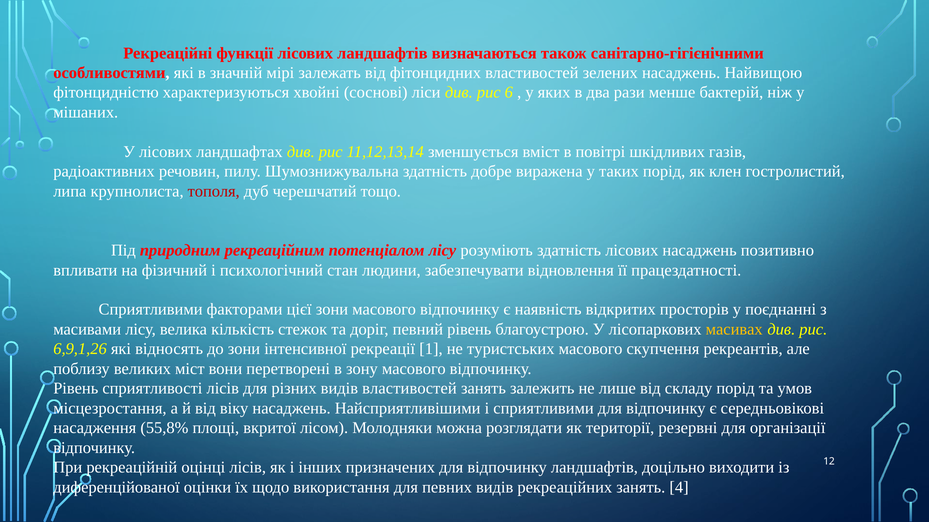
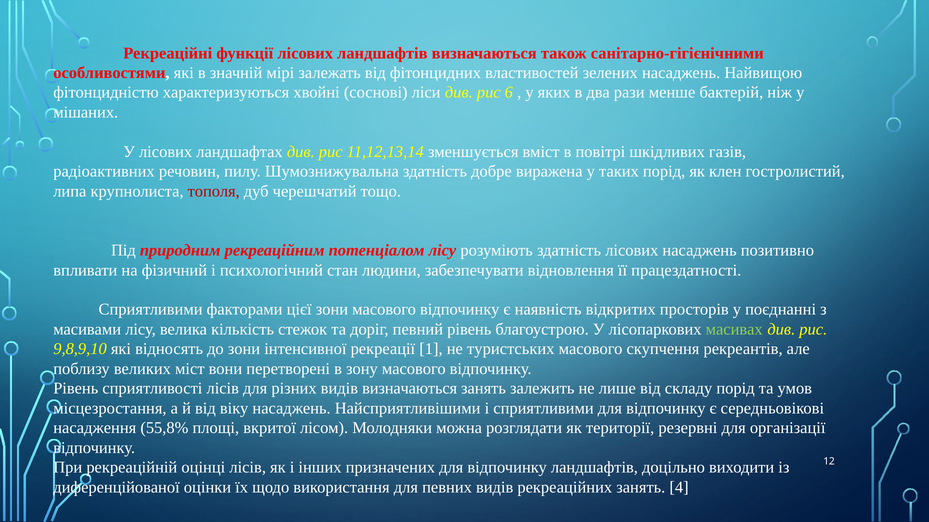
масивах colour: yellow -> light green (734, 330)
6,9,1,26: 6,9,1,26 -> 9,8,9,10 (80, 349)
видів властивостей: властивостей -> визначаються (410, 389)
